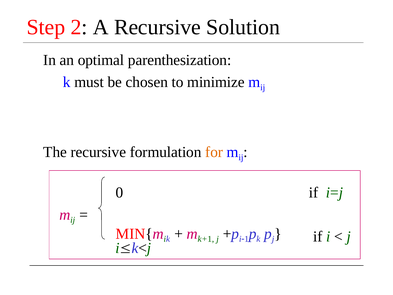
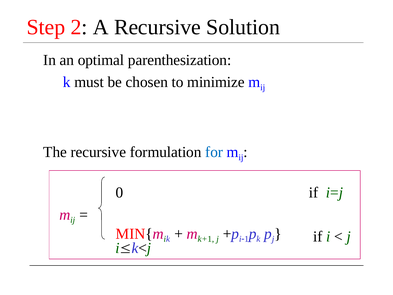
for colour: orange -> blue (214, 152)
